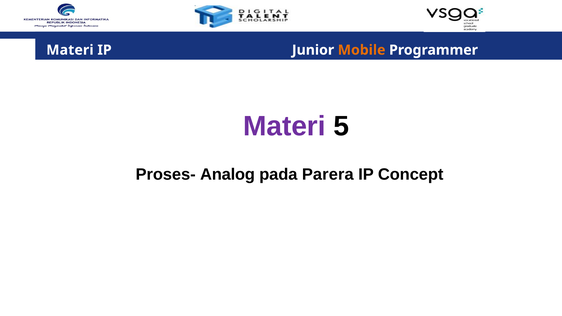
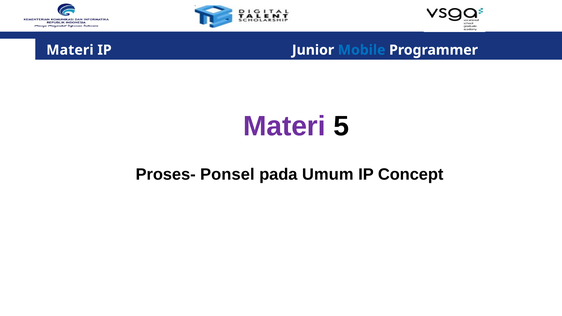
Mobile colour: orange -> blue (362, 50)
Analog: Analog -> Ponsel (227, 174)
Parera: Parera -> Umum (328, 174)
